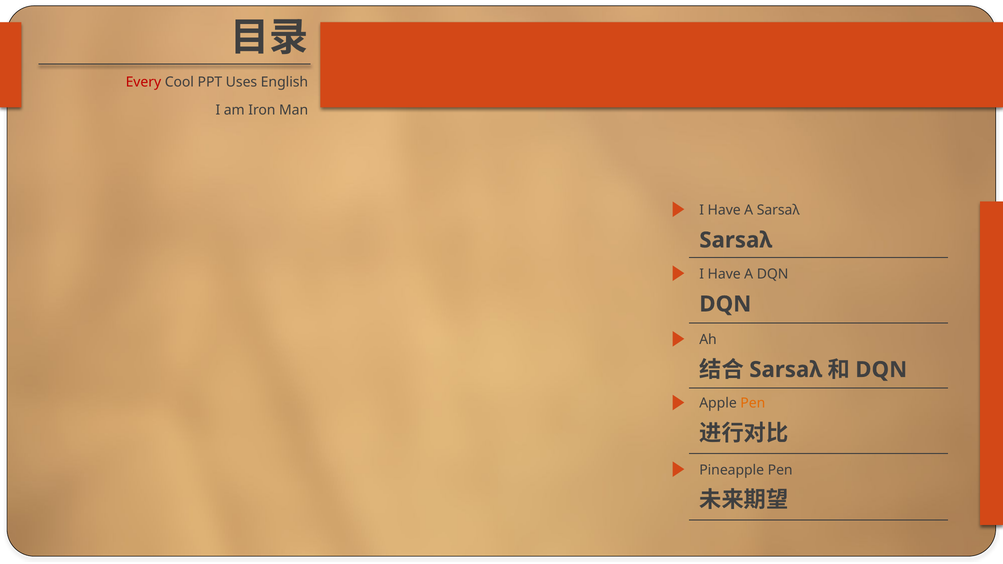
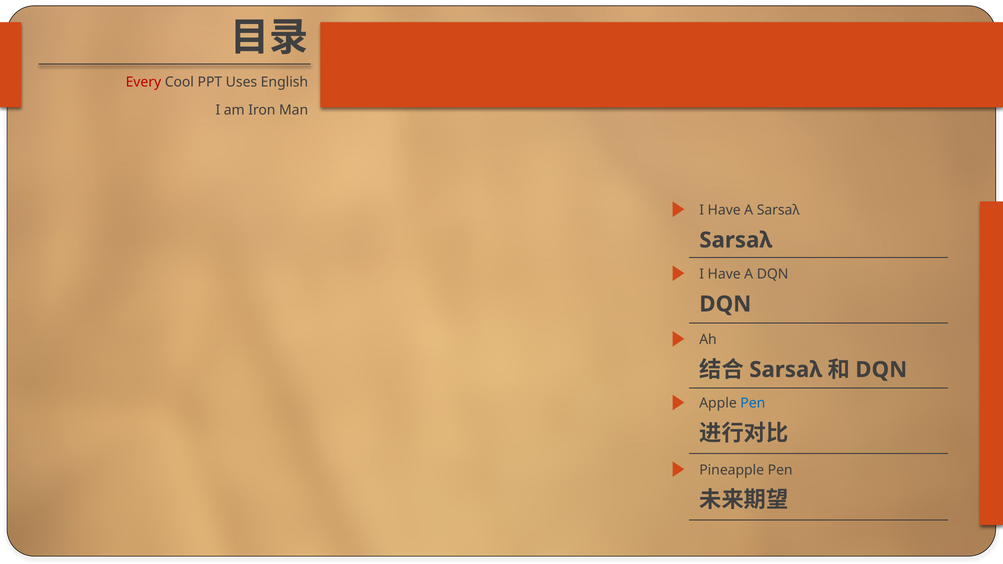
Pen colour: orange -> blue (753, 403)
